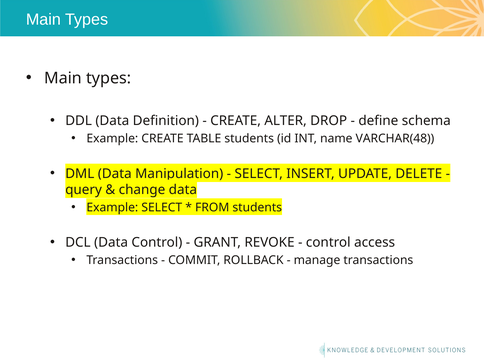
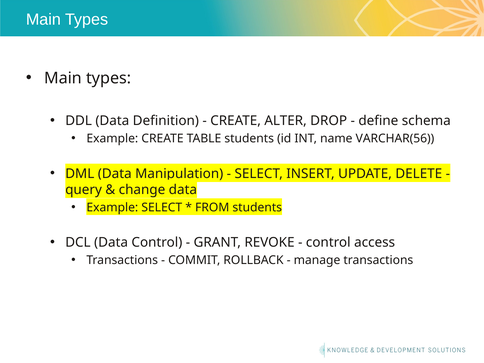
VARCHAR(48: VARCHAR(48 -> VARCHAR(56 (395, 139)
